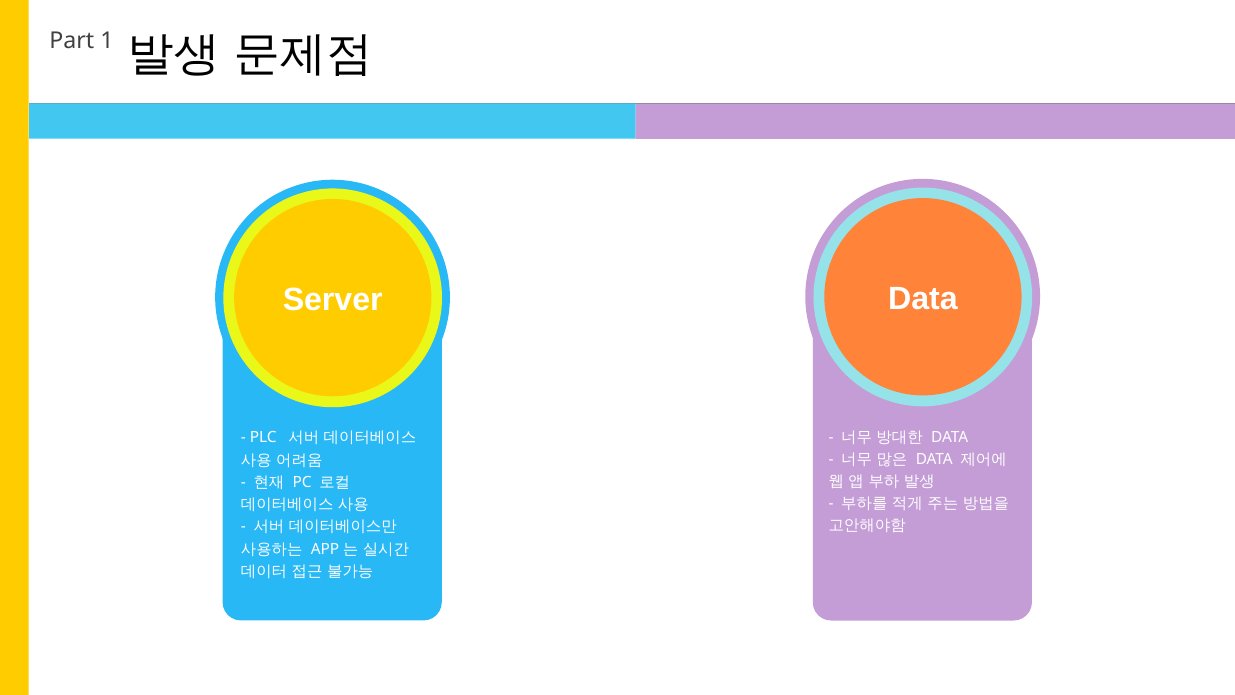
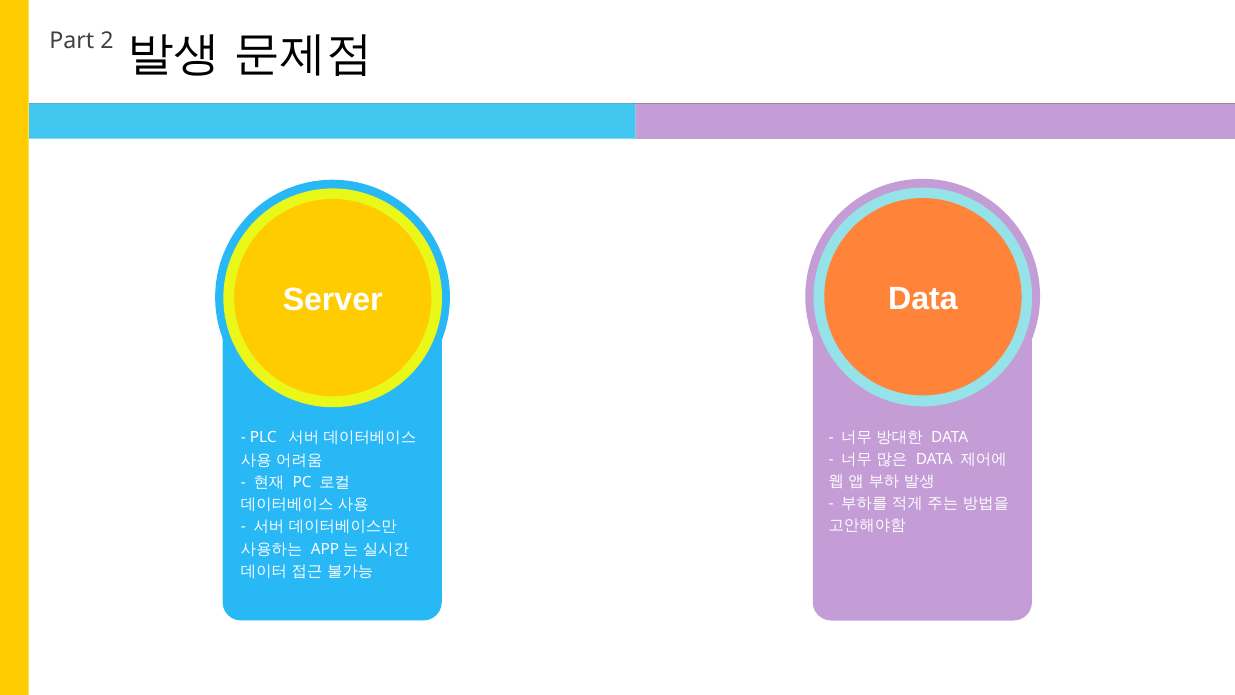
1: 1 -> 2 (107, 41)
